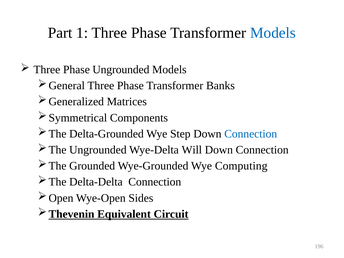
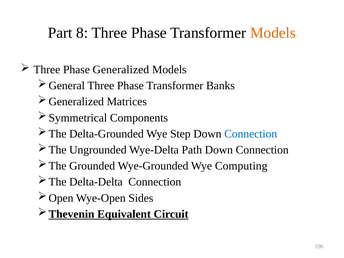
1: 1 -> 8 (82, 33)
Models colour: blue -> orange (273, 33)
Phase Ungrounded: Ungrounded -> Generalized (121, 70)
Will: Will -> Path (192, 150)
